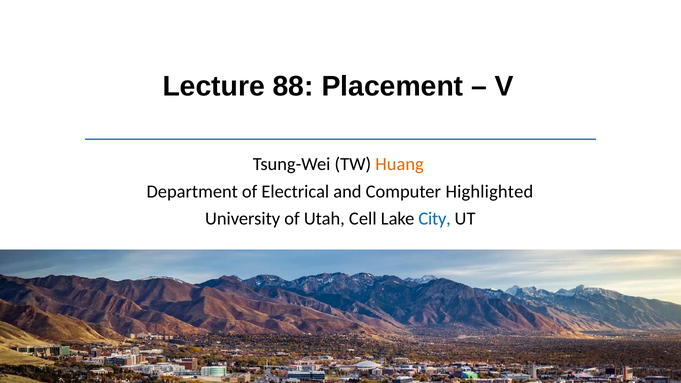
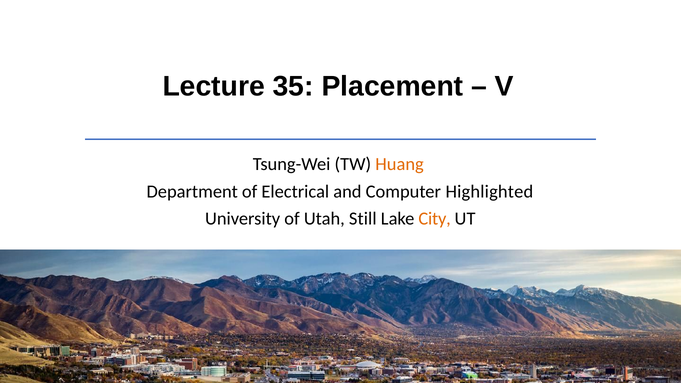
88: 88 -> 35 (293, 87)
Cell: Cell -> Still (363, 219)
City colour: blue -> orange (435, 219)
